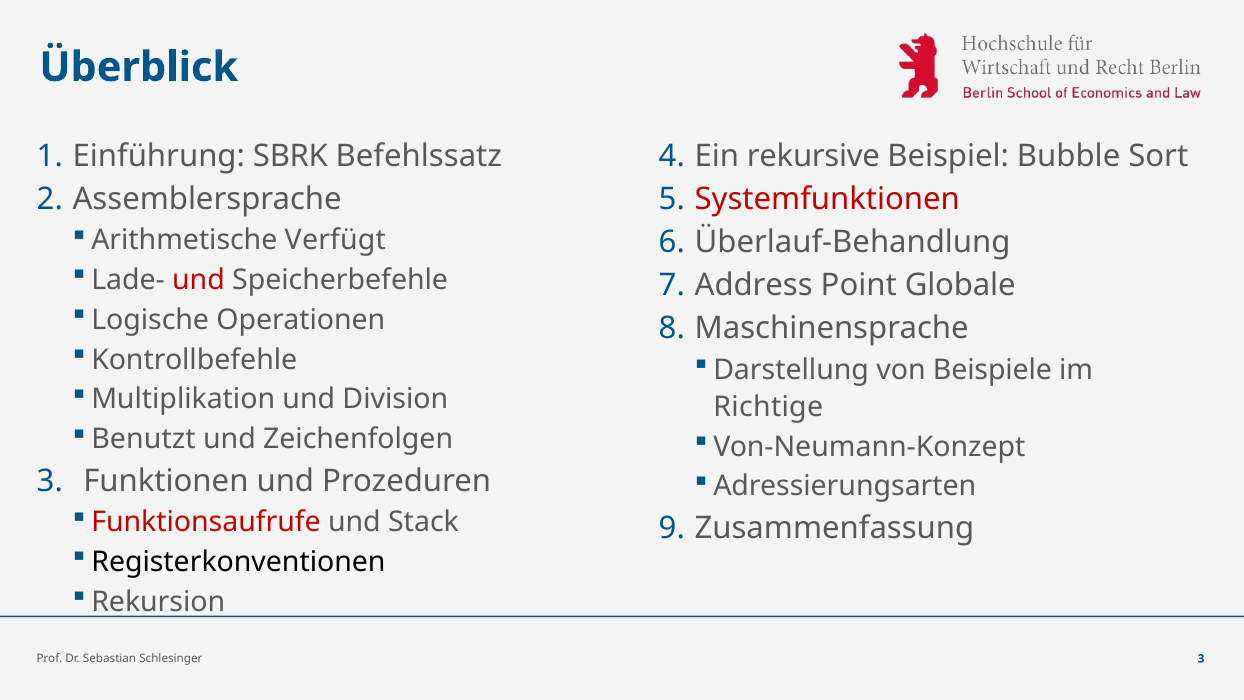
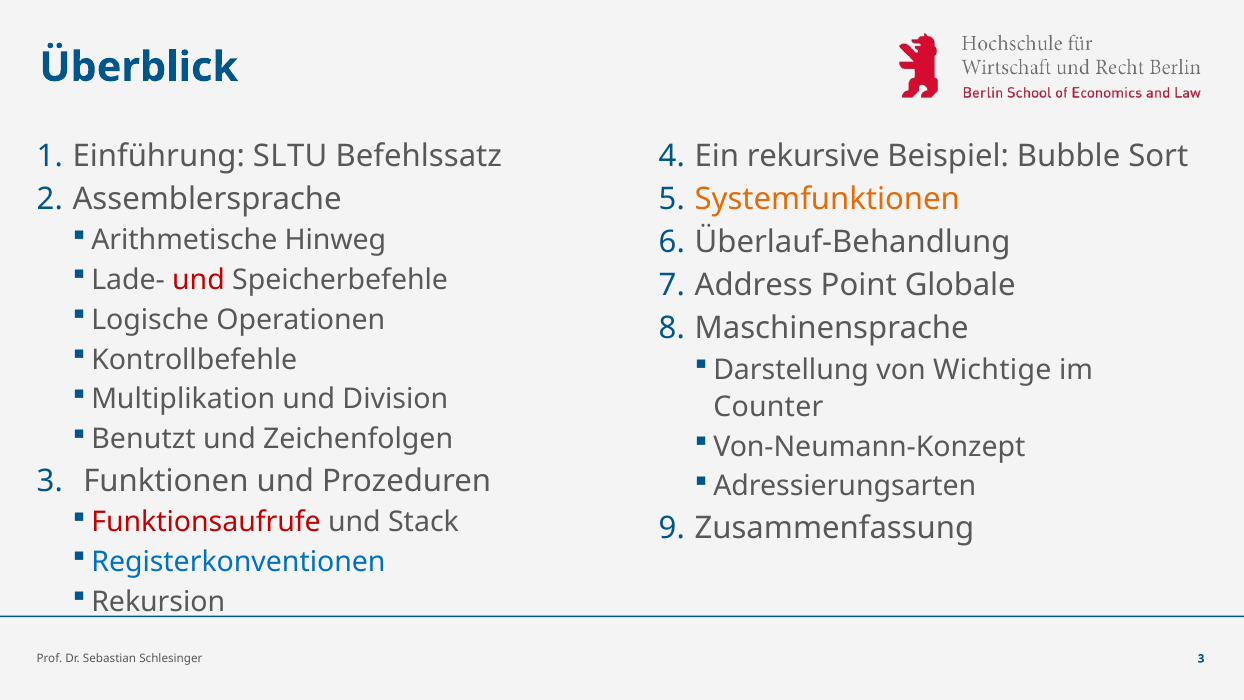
SBRK: SBRK -> SLTU (290, 156)
Systemfunktionen colour: red -> orange (827, 199)
Verfügt: Verfügt -> Hinweg (335, 240)
Beispiele: Beispiele -> Wichtige (992, 370)
Richtige: Richtige -> Counter (768, 407)
Registerkonventionen colour: black -> blue (238, 562)
